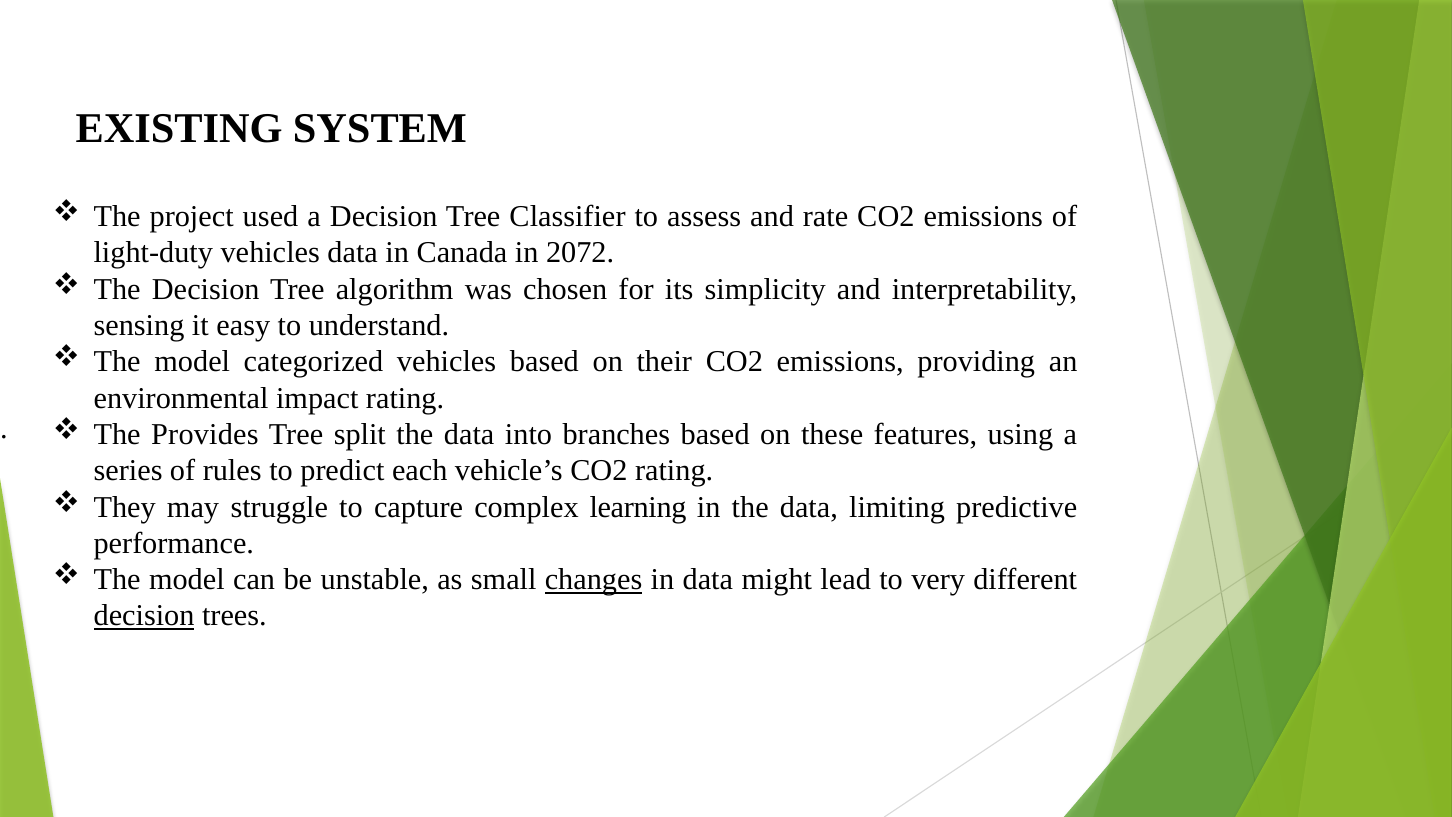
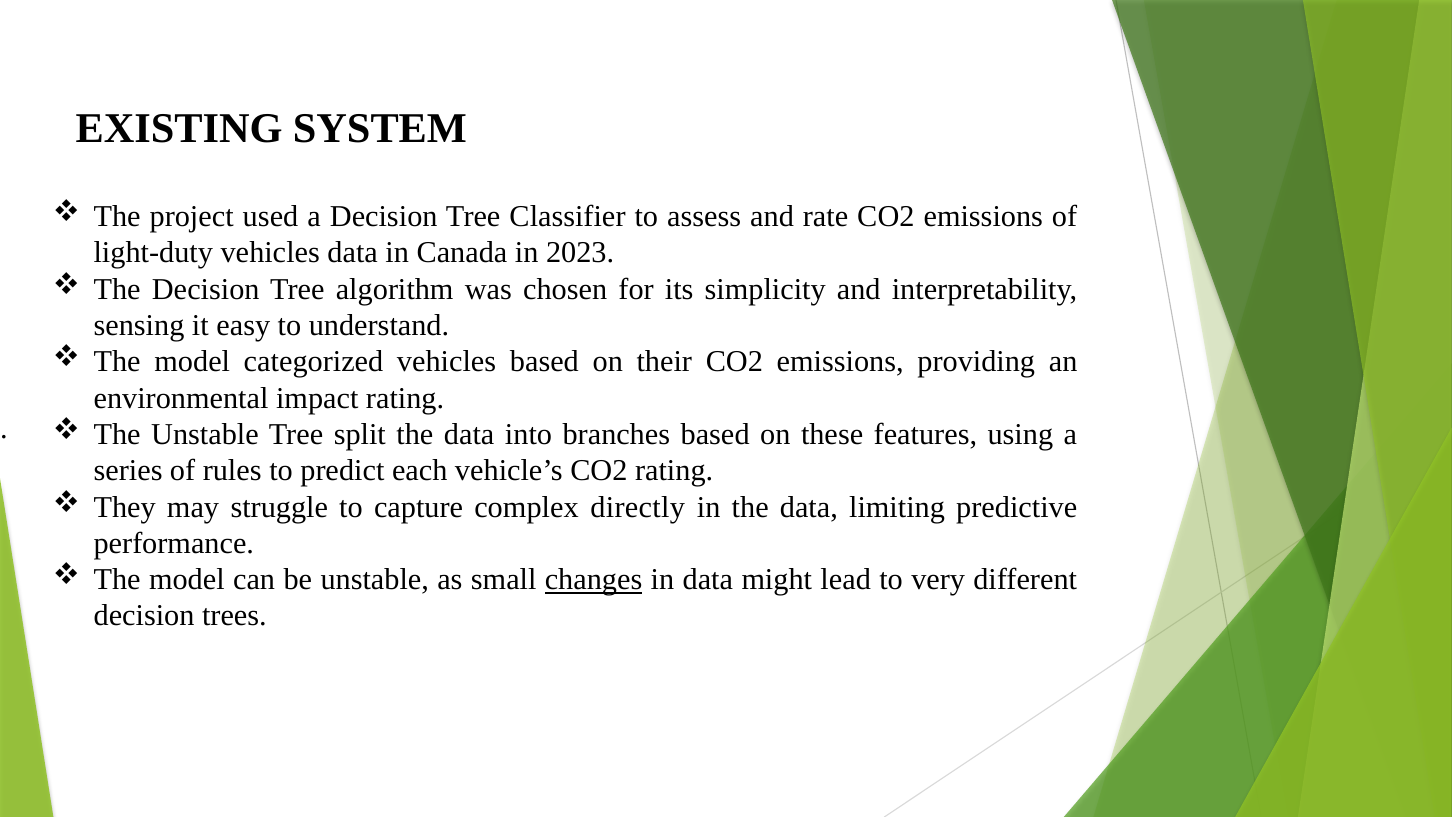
2072: 2072 -> 2023 (580, 253)
The Provides: Provides -> Unstable (205, 434)
learning: learning -> directly (638, 507)
decision underline: present -> none (144, 616)
